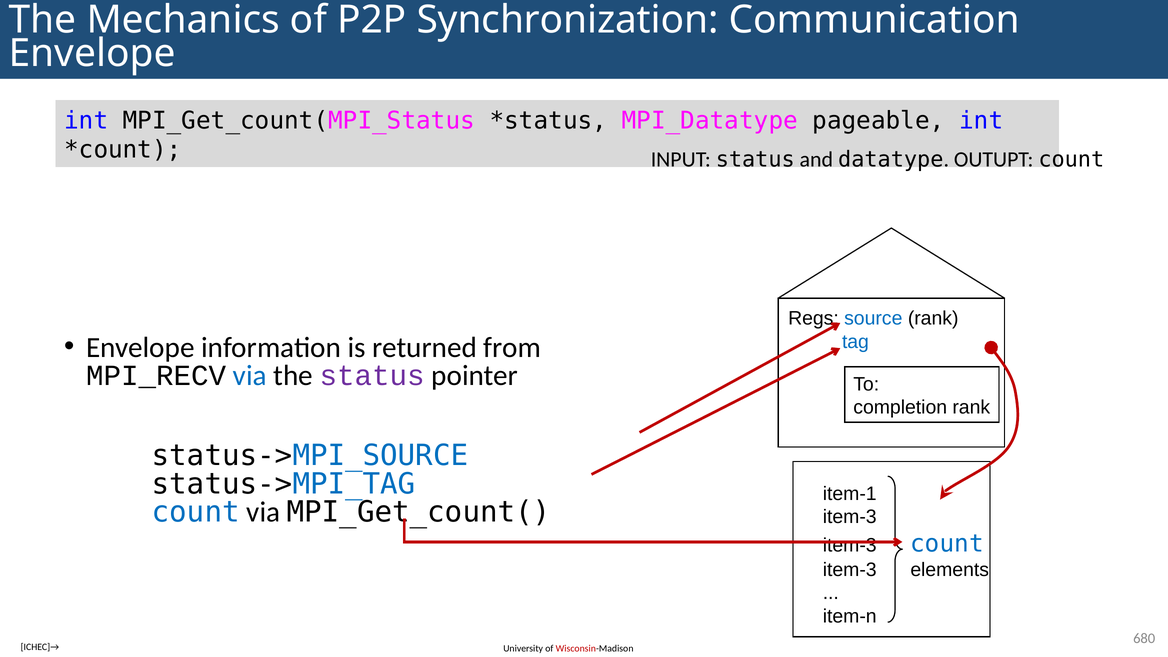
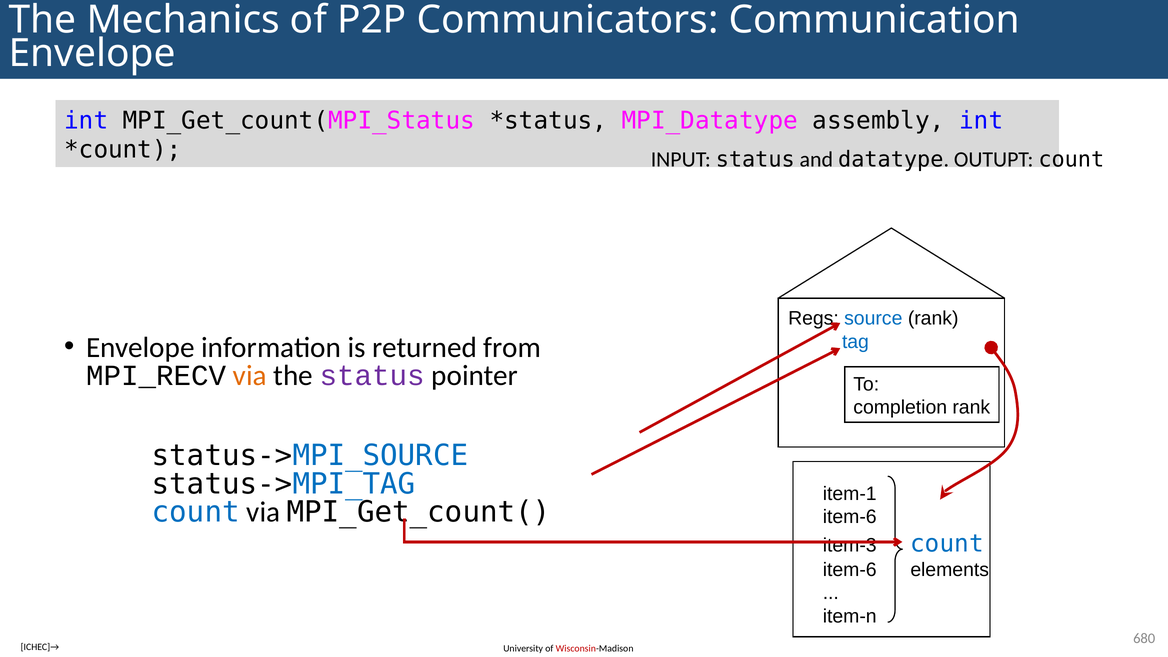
Synchronization: Synchronization -> Communicators (568, 20)
pageable: pageable -> assembly (878, 121)
via colour: blue -> orange (250, 375)
item-3: item-3 -> item-6 (850, 517)
item-3: item-3 -> item-6 (850, 570)
